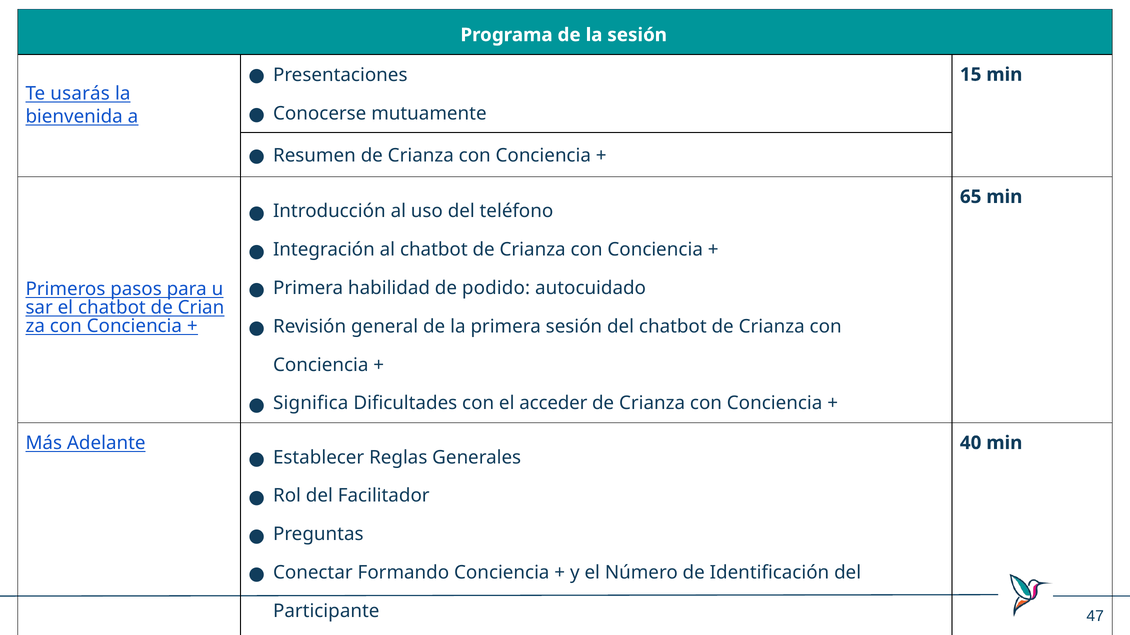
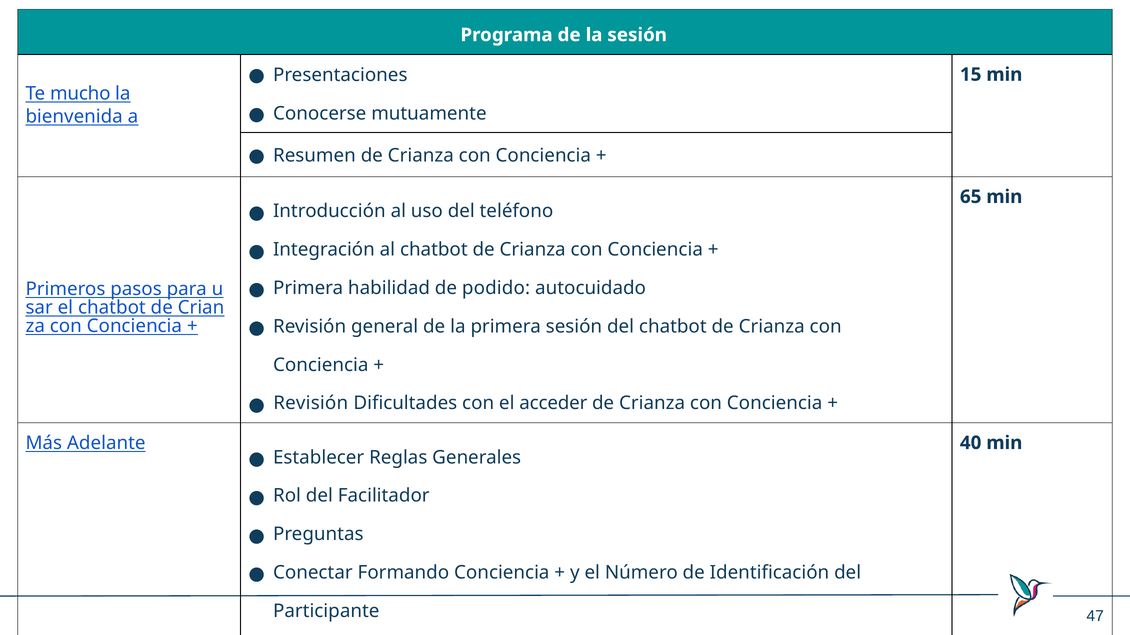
usarás: usarás -> mucho (80, 93)
Significa: Significa -> Revisión (311, 404)
